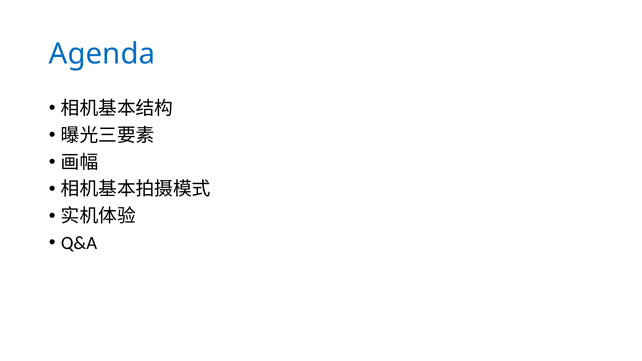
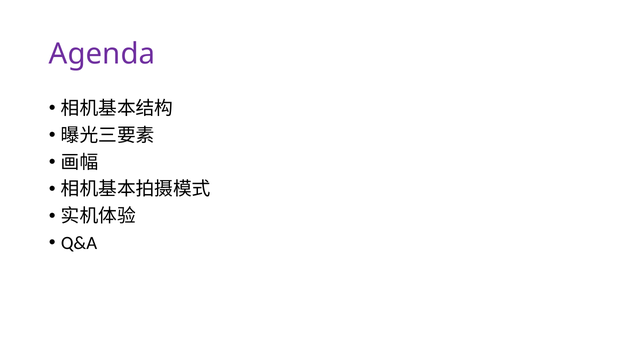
Agenda colour: blue -> purple (102, 54)
